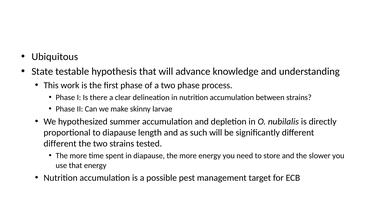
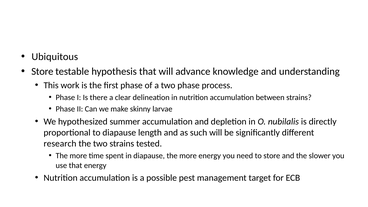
State: State -> Store (42, 72)
different: different -> research (60, 144)
